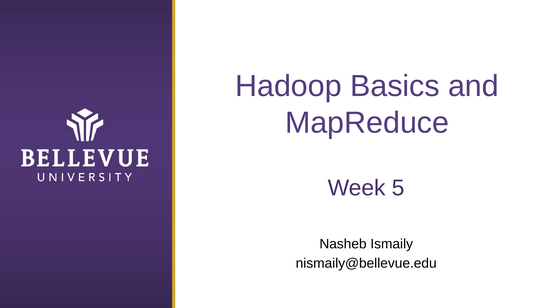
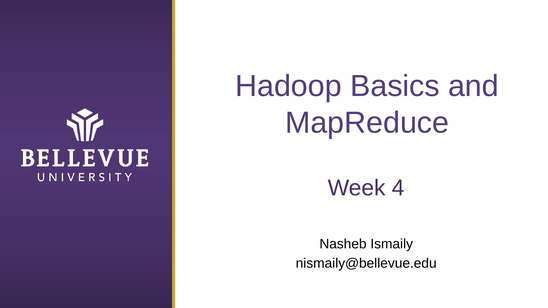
5: 5 -> 4 (398, 188)
